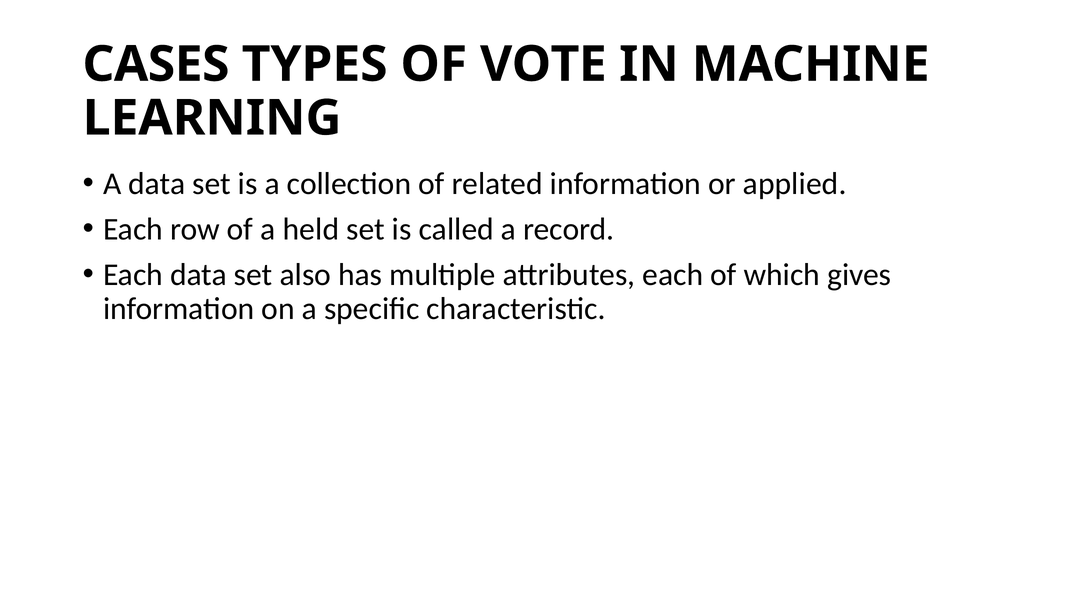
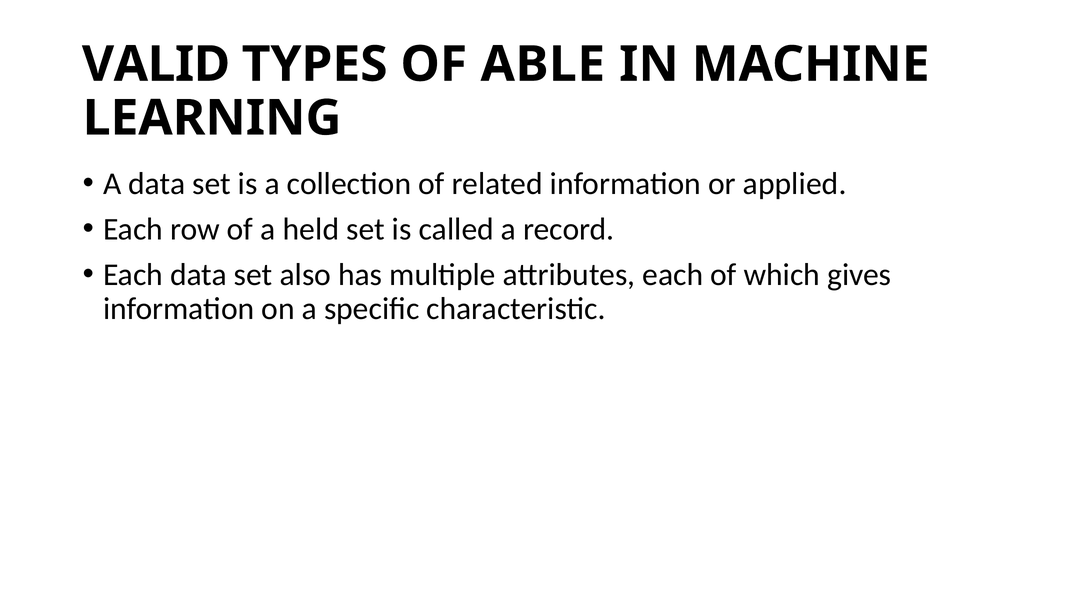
CASES: CASES -> VALID (156, 64)
VOTE: VOTE -> ABLE (543, 64)
